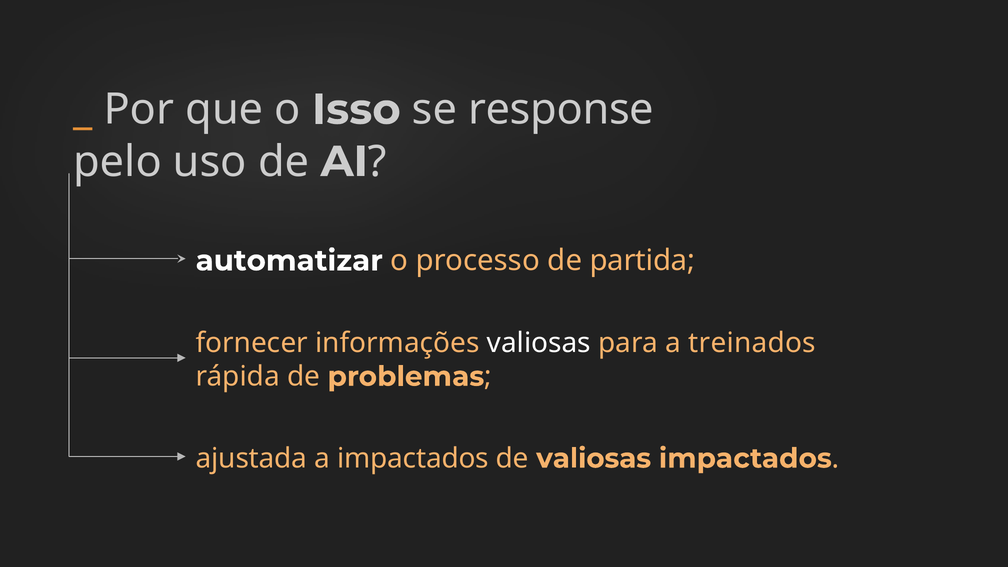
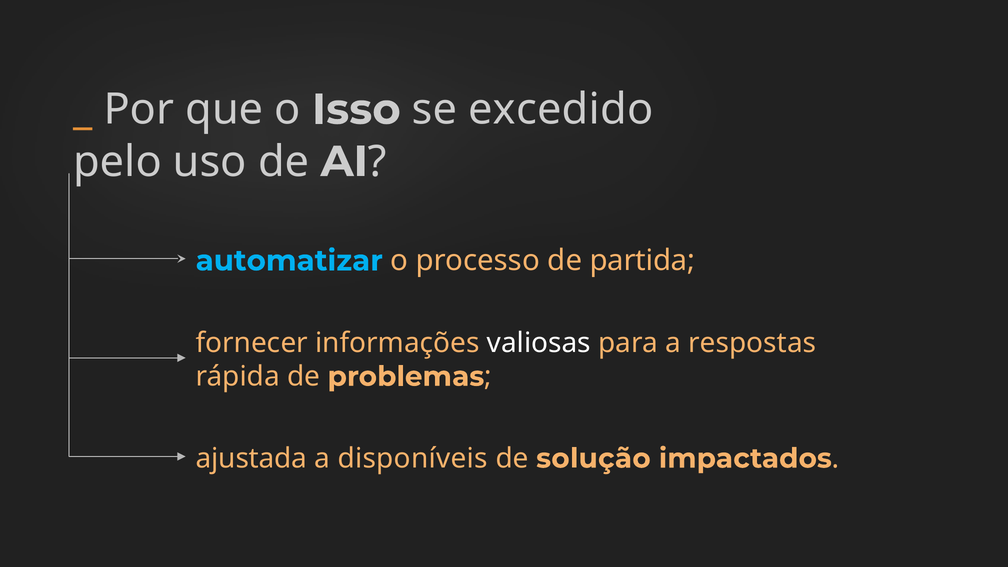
response: response -> excedido (561, 110)
automatizar colour: white -> light blue (289, 261)
treinados: treinados -> respostas (752, 343)
a impactados: impactados -> disponíveis (413, 458)
de valiosas: valiosas -> solução (593, 458)
